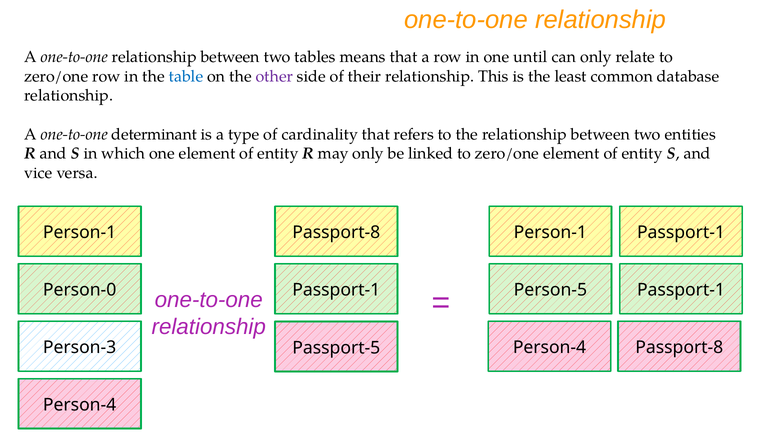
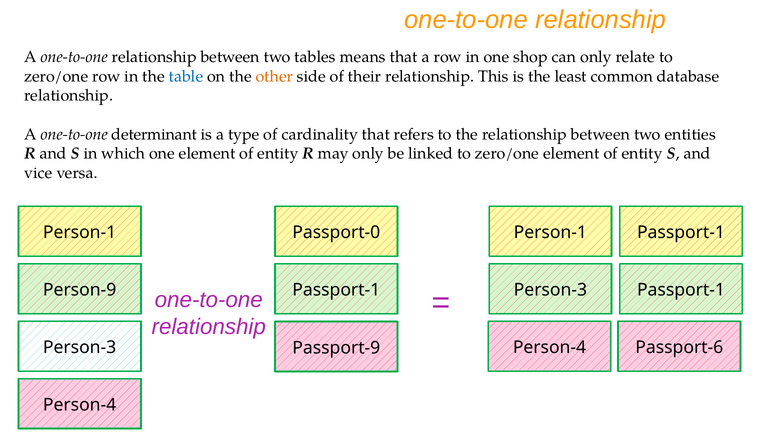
until: until -> shop (531, 57)
other colour: purple -> orange (274, 76)
Person-1 Passport-8: Passport-8 -> Passport-0 (336, 233)
Person-0: Person-0 -> Person-9 (80, 290)
Person-5: Person-5 -> Person-3 (550, 290)
Passport-5: Passport-5 -> Passport-9 (336, 348)
Person-4 Passport-8: Passport-8 -> Passport-6 (679, 347)
